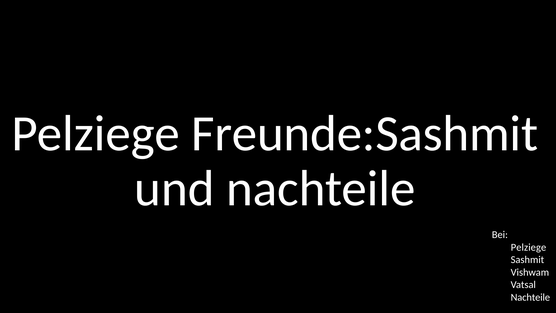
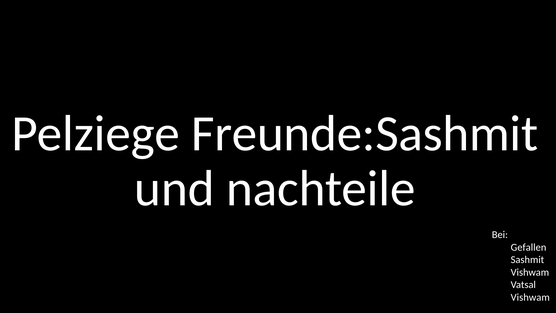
Pelziege: Pelziege -> Gefallen (529, 247)
Nachteile: Nachteile -> Vishwam (530, 297)
